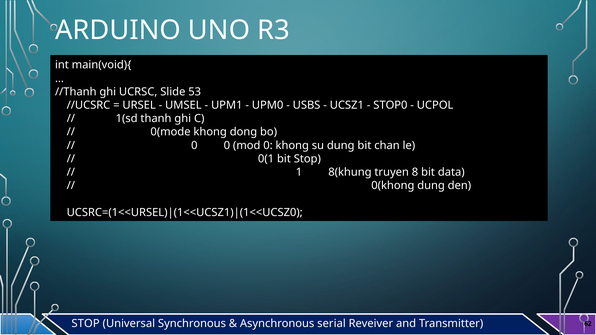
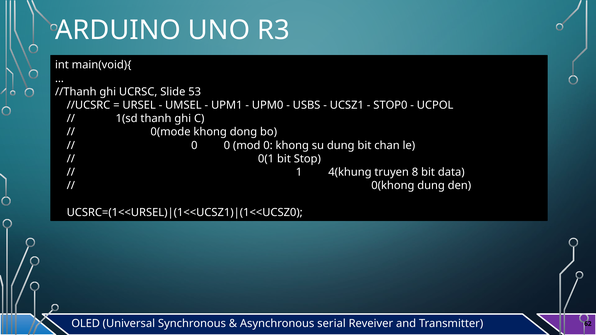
8(khung: 8(khung -> 4(khung (350, 172)
STOP: STOP -> OLED (86, 324)
